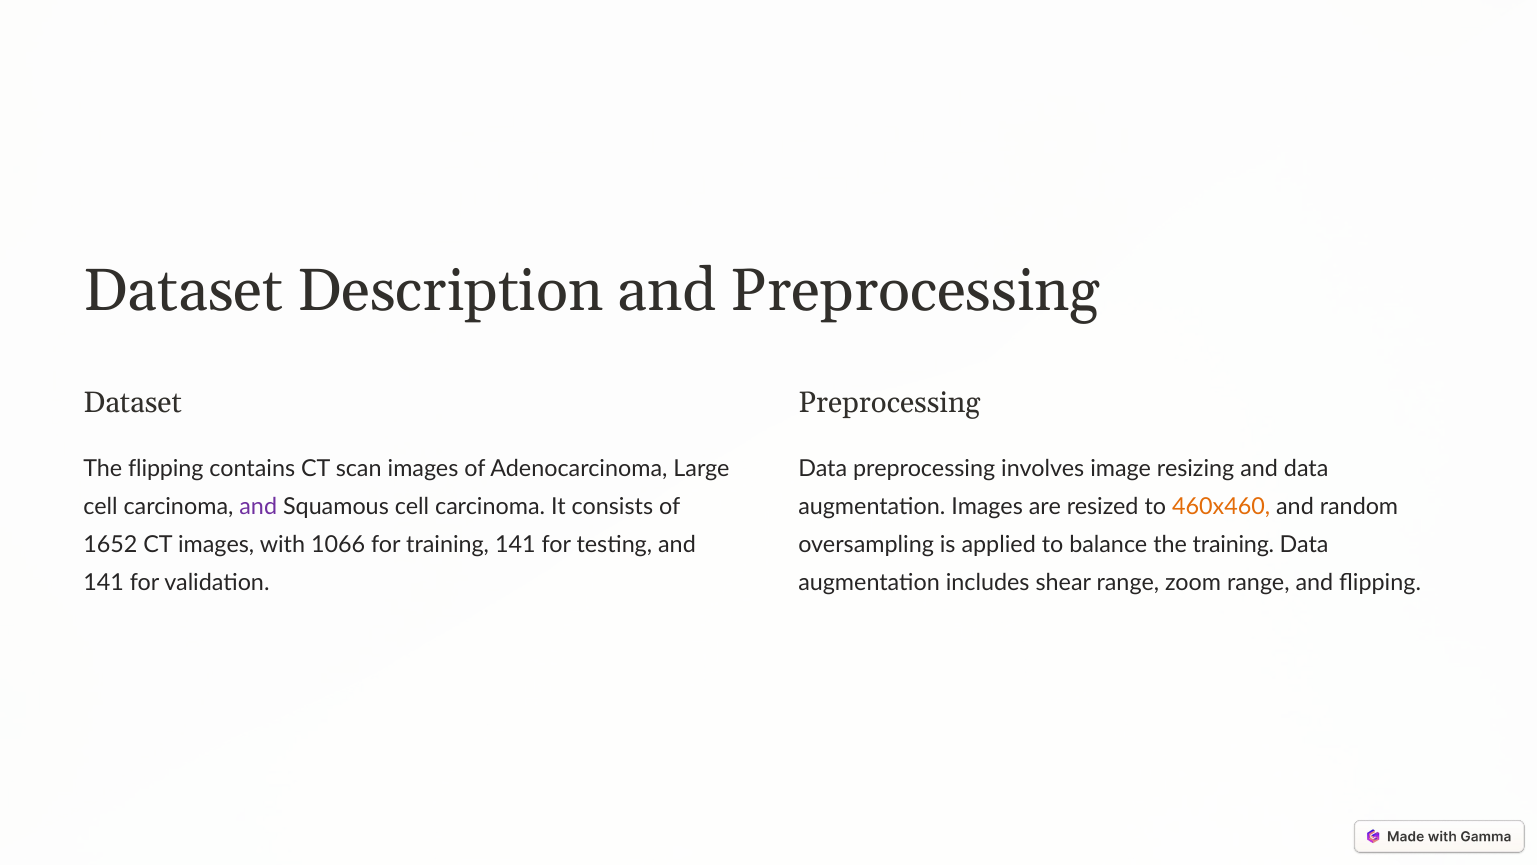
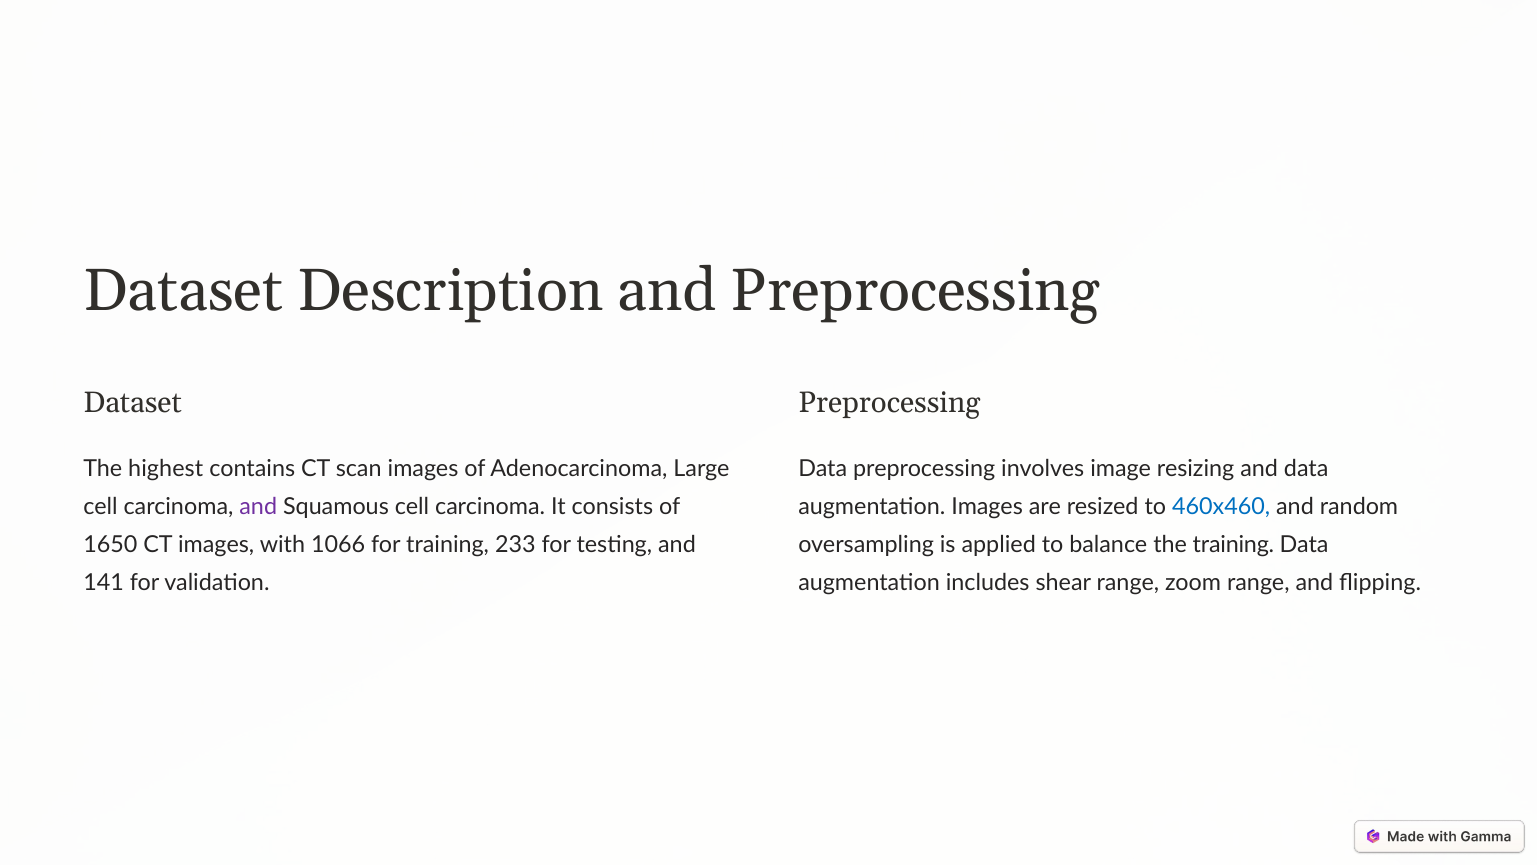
The flipping: flipping -> highest (166, 468)
460x460 colour: orange -> blue (1221, 506)
1652: 1652 -> 1650 (110, 544)
training 141: 141 -> 233 (515, 544)
